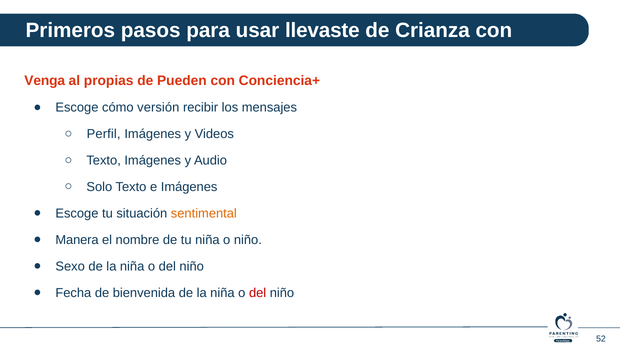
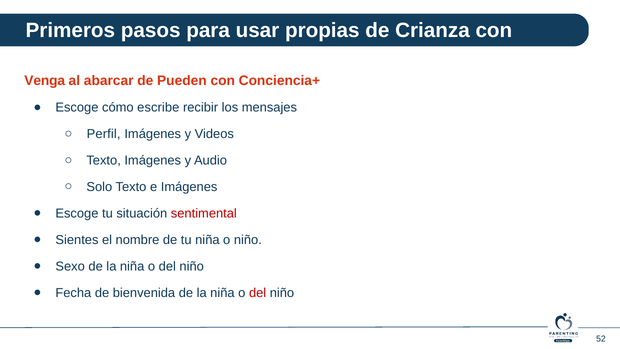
llevaste: llevaste -> propias (322, 30)
propias: propias -> abarcar (109, 81)
versión: versión -> escribe (158, 108)
sentimental colour: orange -> red (204, 213)
Manera: Manera -> Sientes (77, 240)
